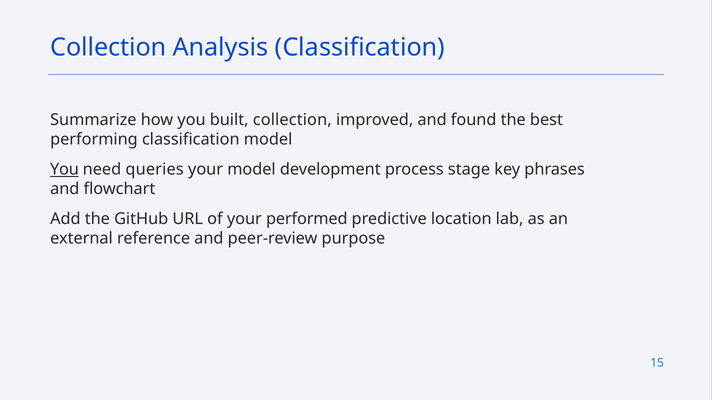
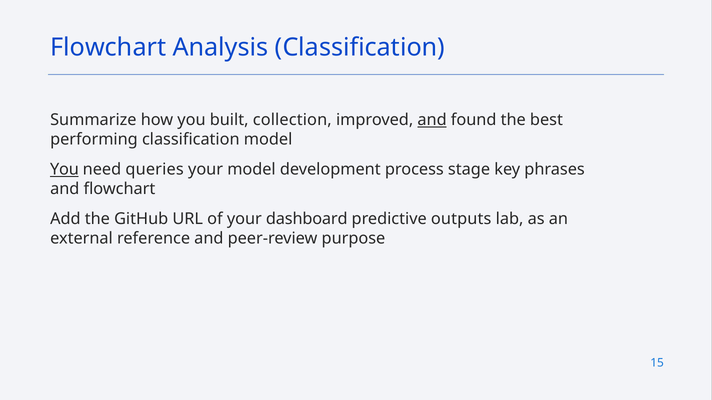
Collection: Collection -> Flowchart (108, 48)
and underline: none -> present (432, 120)
performed: performed -> dashboard (307, 219)
location: location -> outputs (461, 219)
